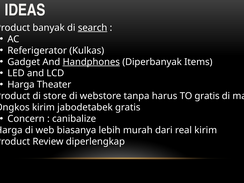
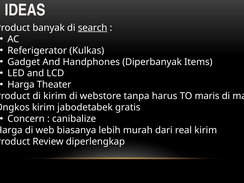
Handphones underline: present -> none (91, 62)
di store: store -> kirim (55, 96)
TO gratis: gratis -> maris (207, 96)
